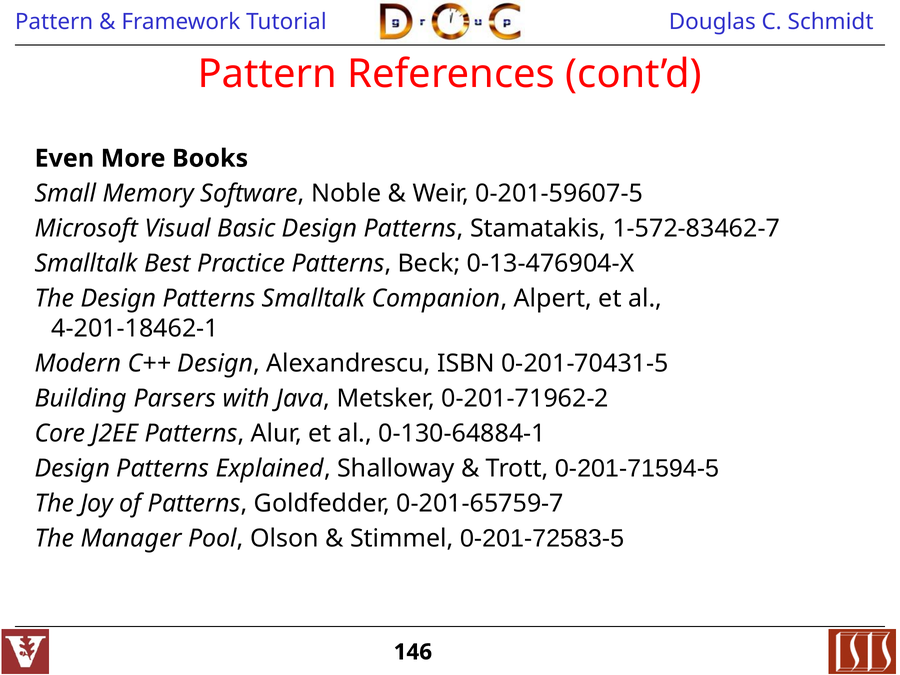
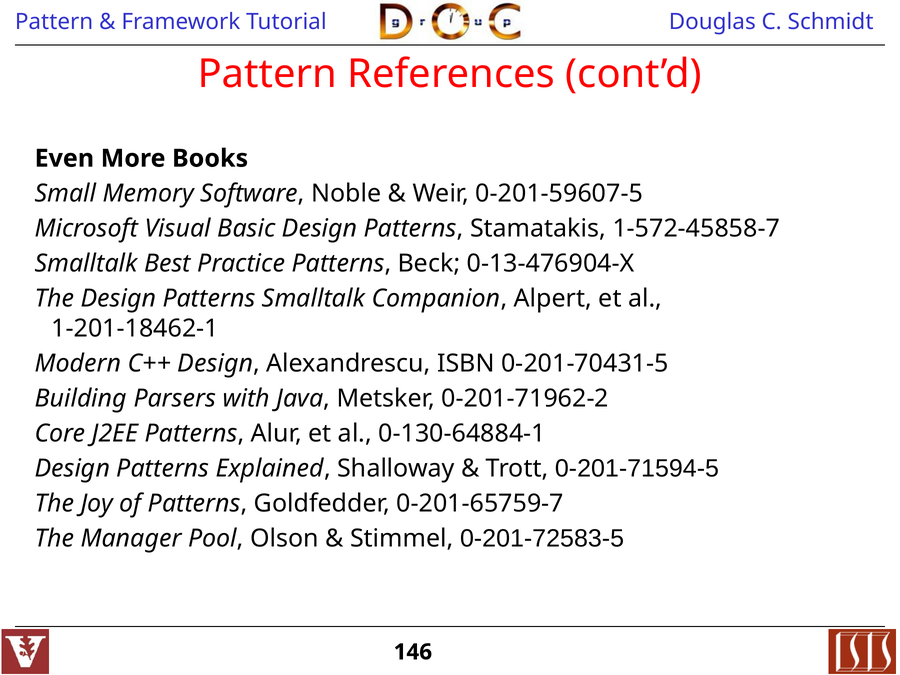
1-572-83462-7: 1-572-83462-7 -> 1-572-45858-7 (696, 228)
4-201-18462-1: 4-201-18462-1 -> 1-201-18462-1 (135, 329)
